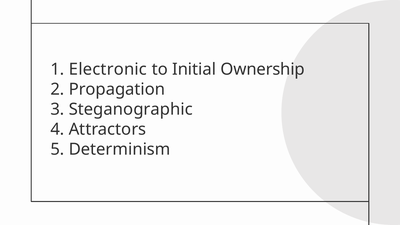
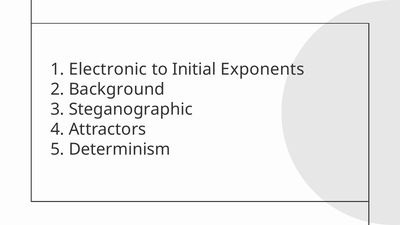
Ownership: Ownership -> Exponents (263, 69)
Propagation: Propagation -> Background (117, 89)
